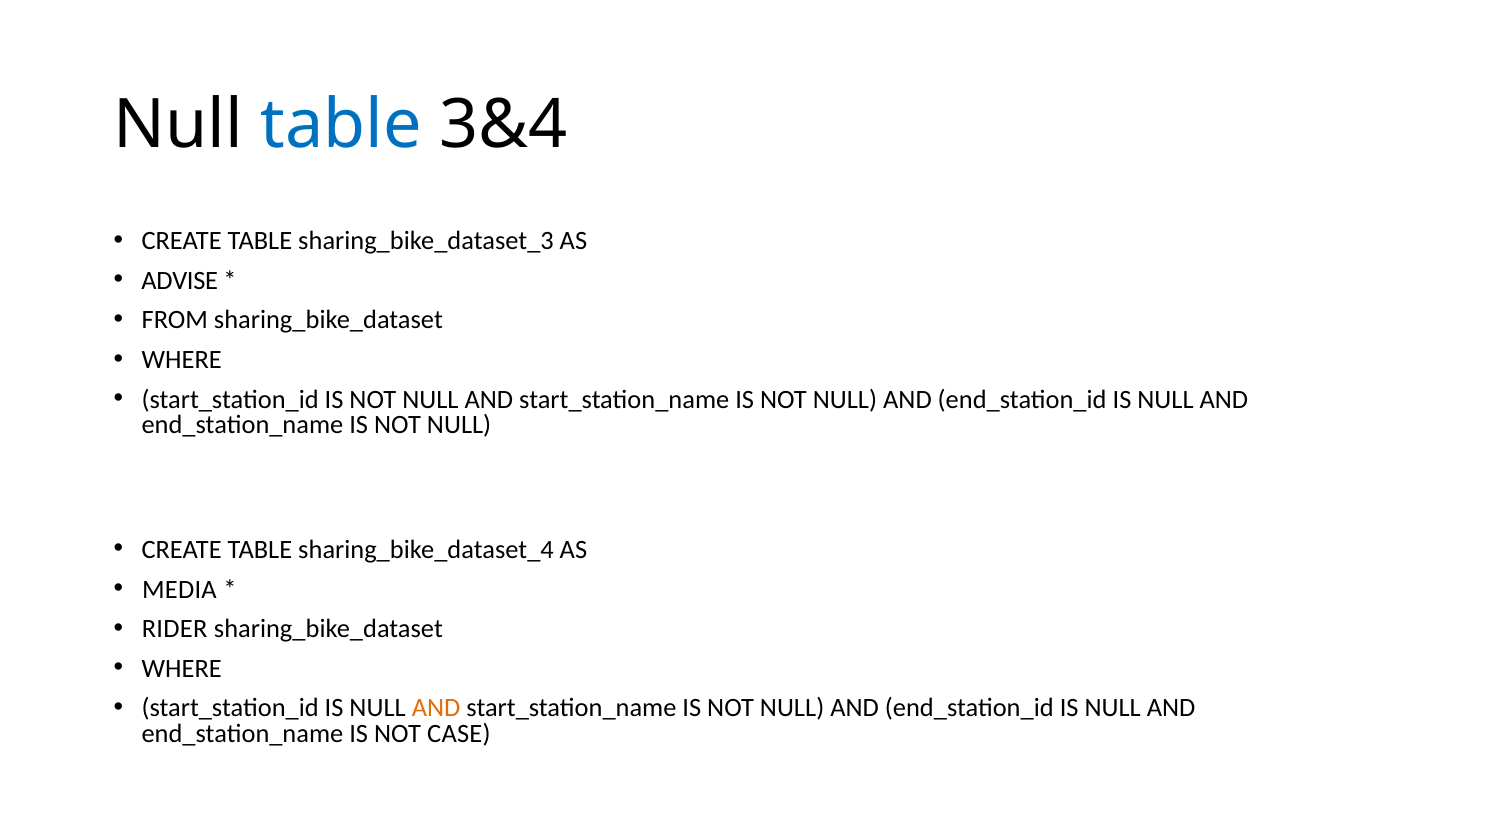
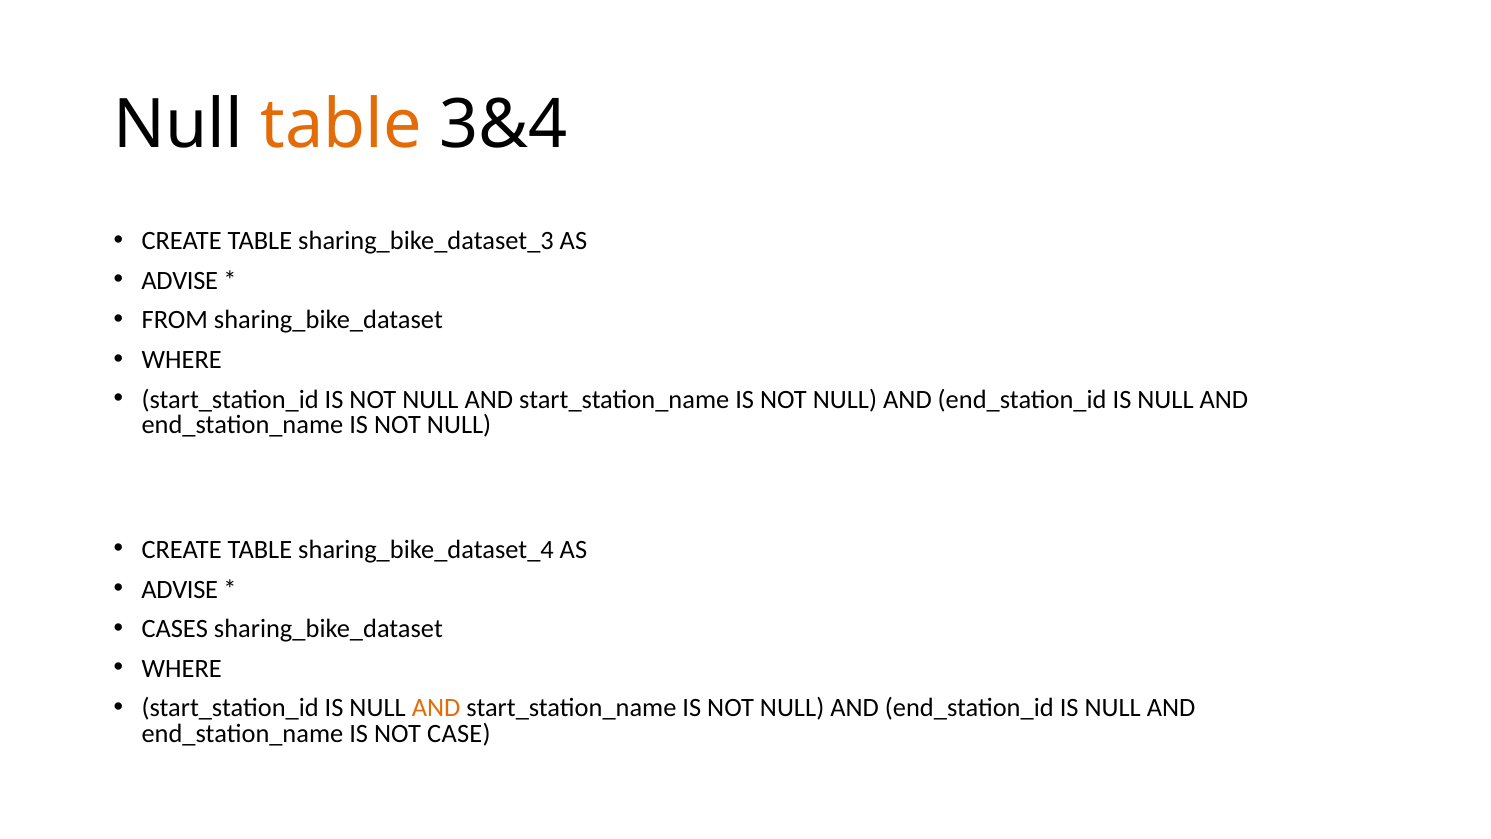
table colour: blue -> orange (341, 125)
MEDIA: MEDIA -> ADVISE (180, 589)
RIDER: RIDER -> CASES (175, 629)
